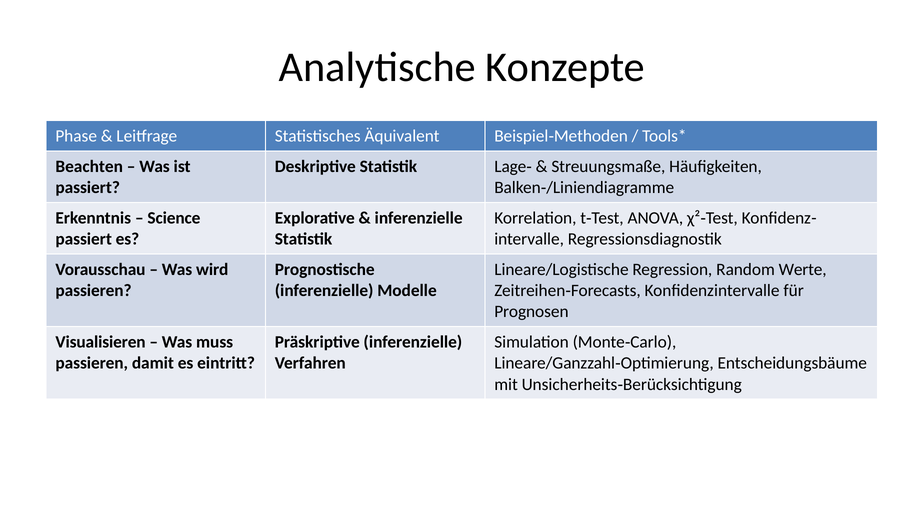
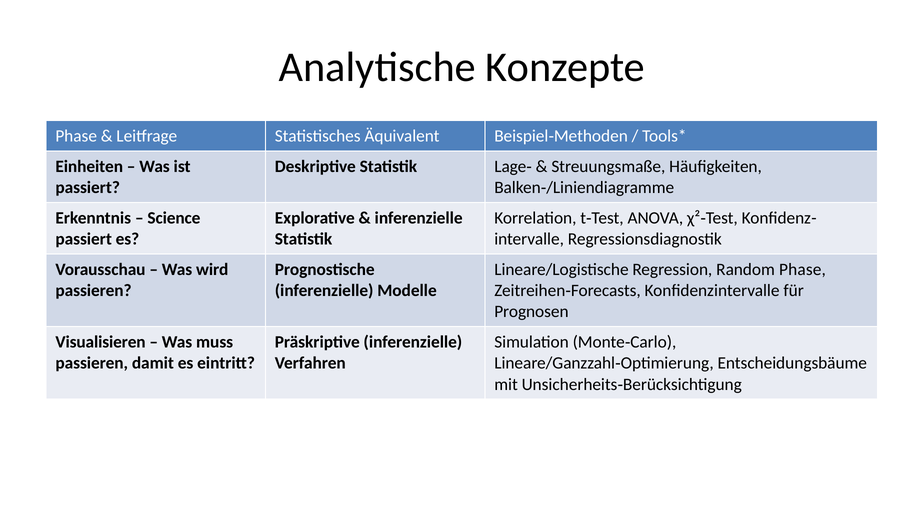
Beachten: Beachten -> Einheiten (89, 166)
Random Werte: Werte -> Phase (802, 269)
